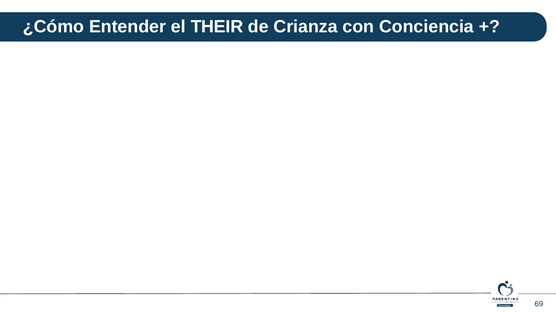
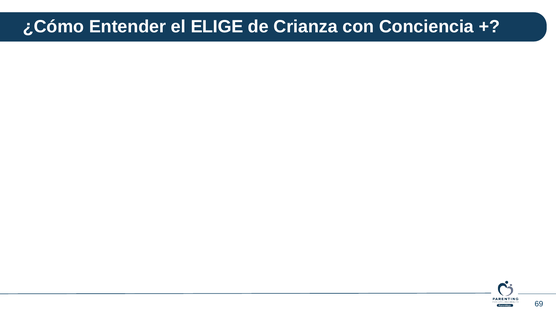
THEIR: THEIR -> ELIGE (217, 27)
